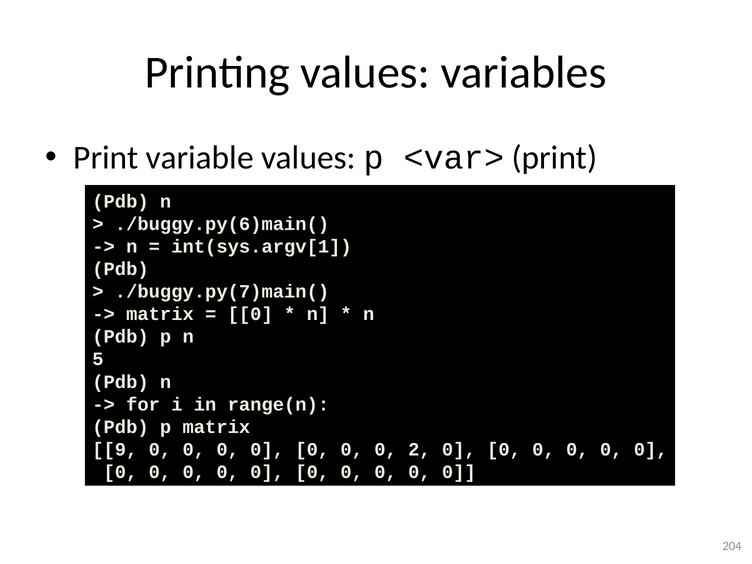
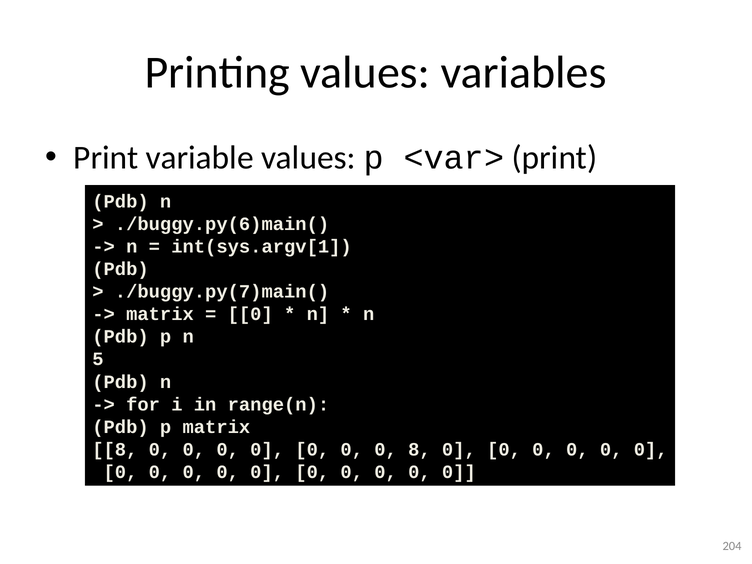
9: 9 -> 8 (115, 450)
0 2: 2 -> 8 (419, 450)
